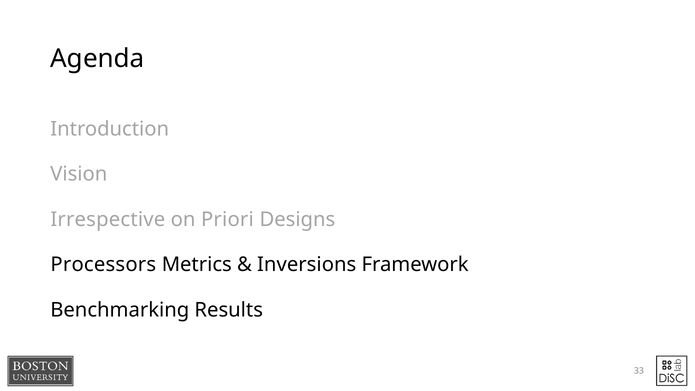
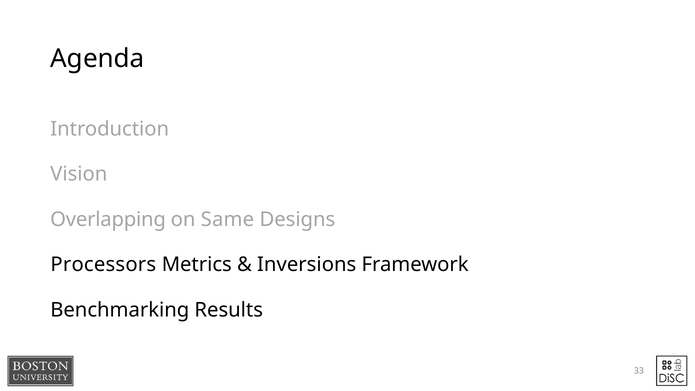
Irrespective: Irrespective -> Overlapping (108, 219)
Priori: Priori -> Same (227, 219)
